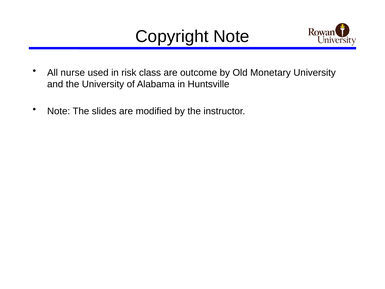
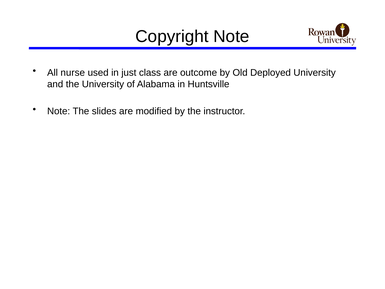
risk: risk -> just (129, 73)
Monetary: Monetary -> Deployed (271, 73)
